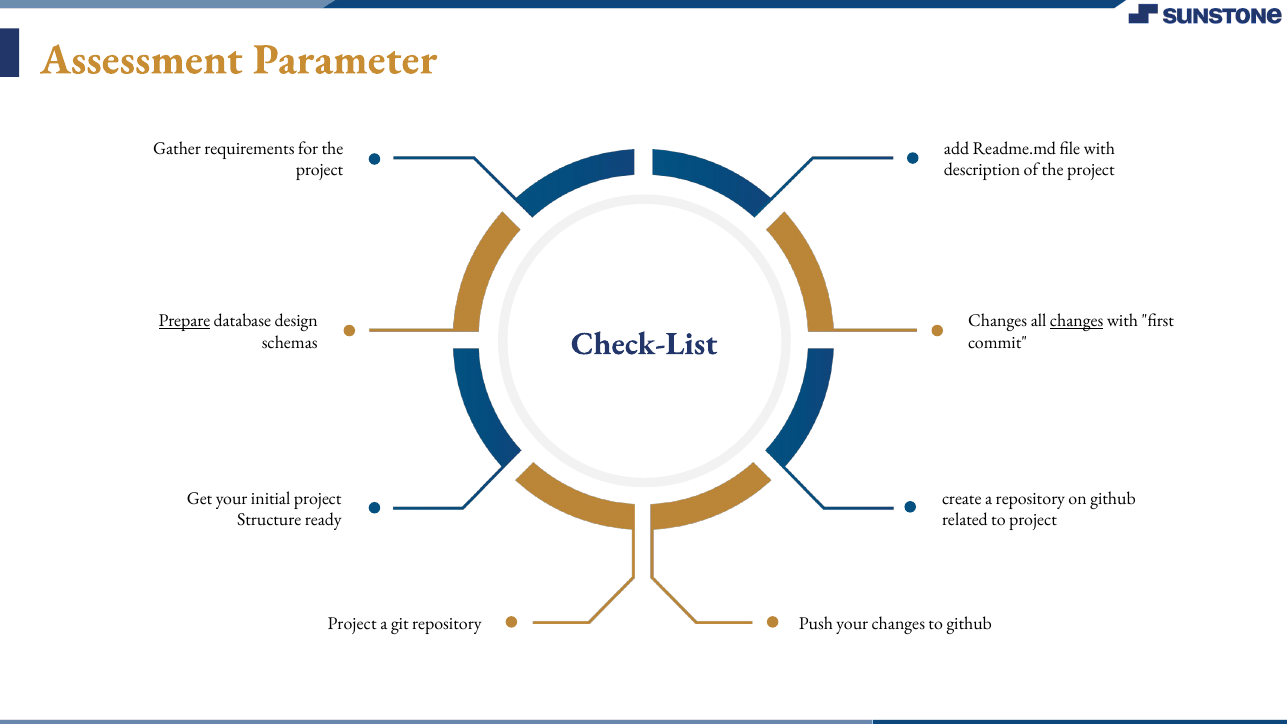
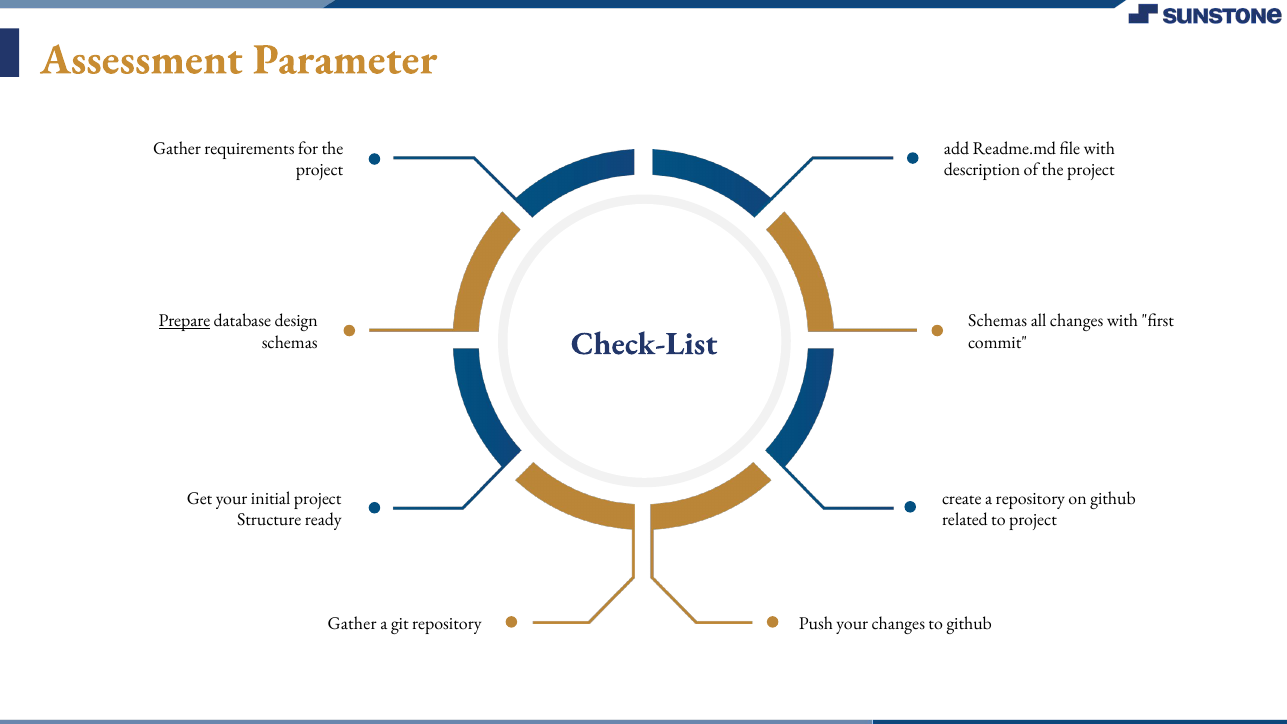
Changes: Changes -> Schemas (998, 321)
changes underline: present -> none (1077, 321)
Project: Project -> Gather (352, 623)
